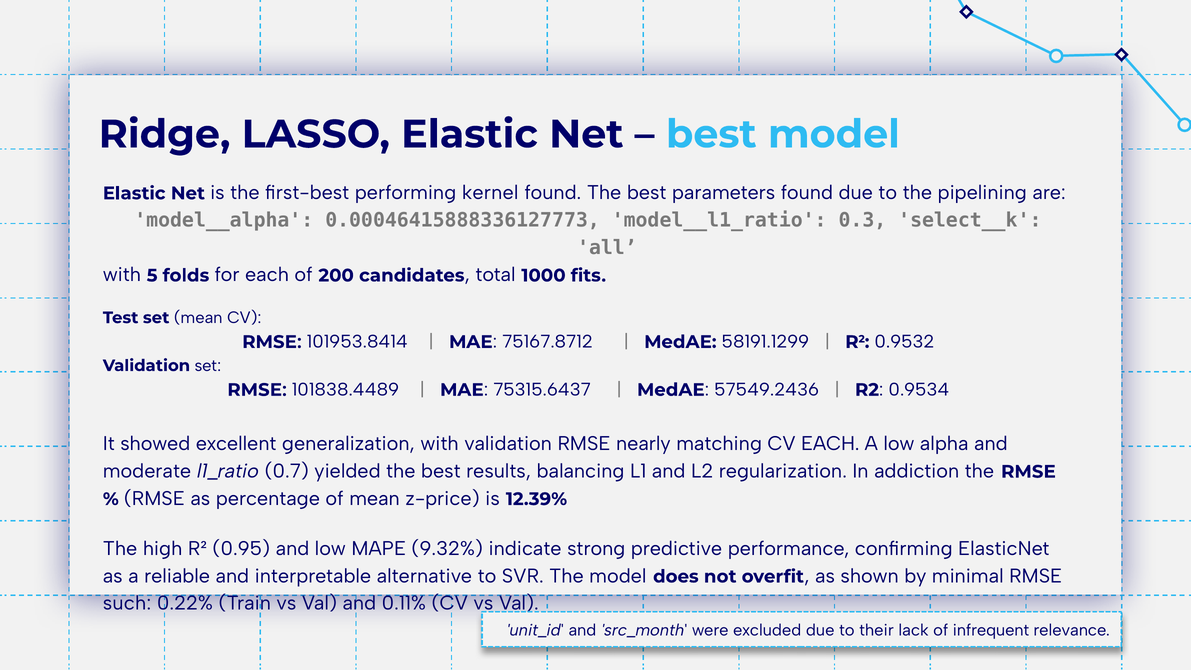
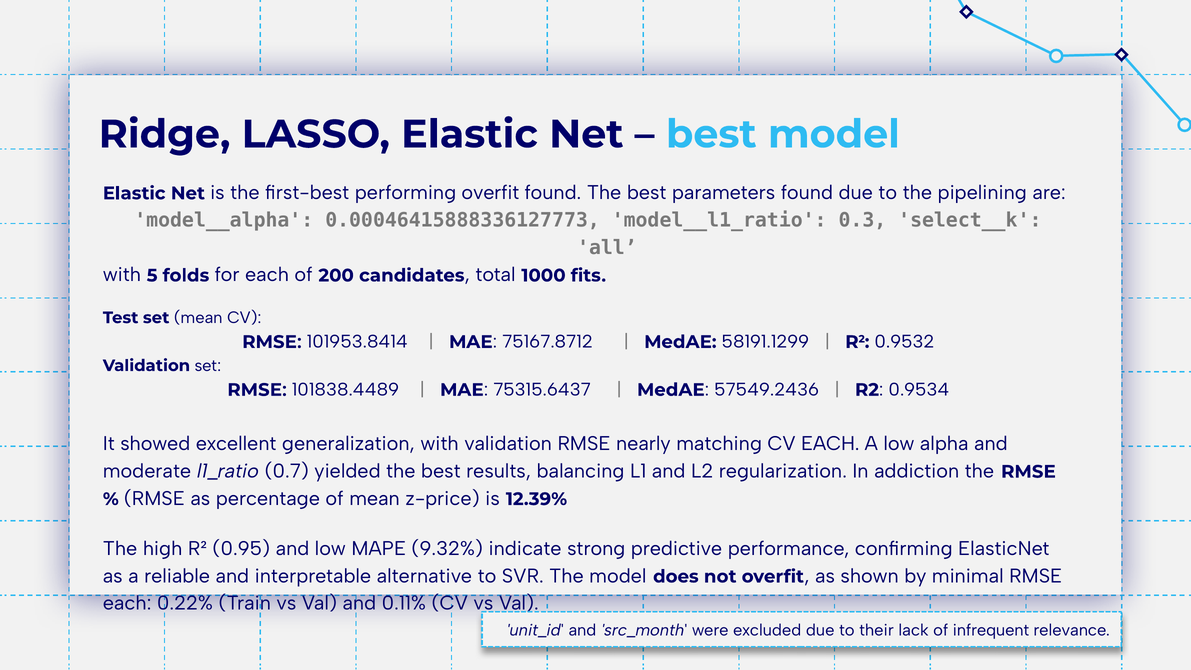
performing kernel: kernel -> overfit (490, 193)
such: such -> each (127, 603)
